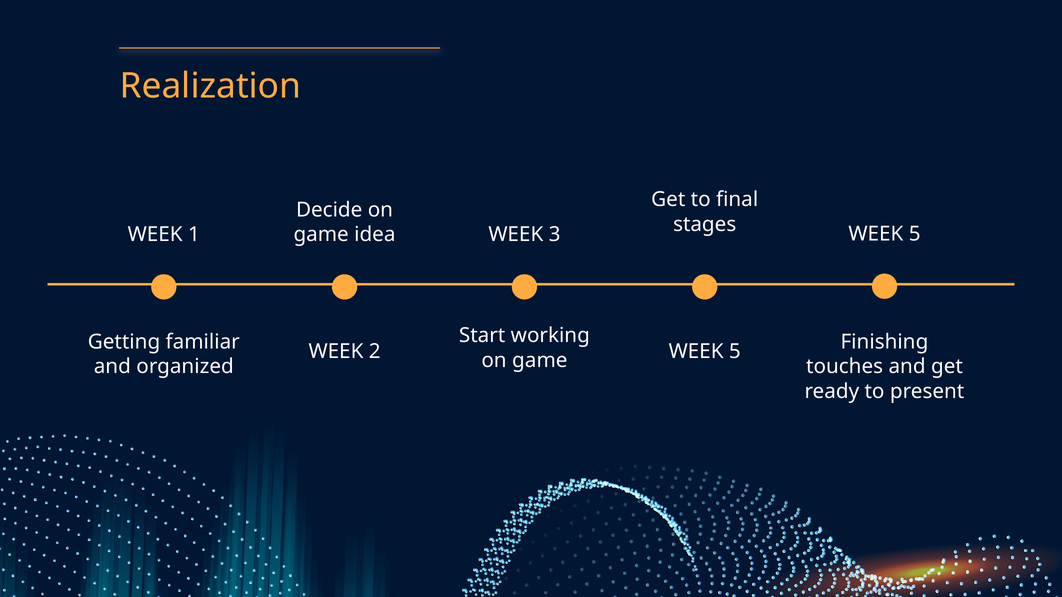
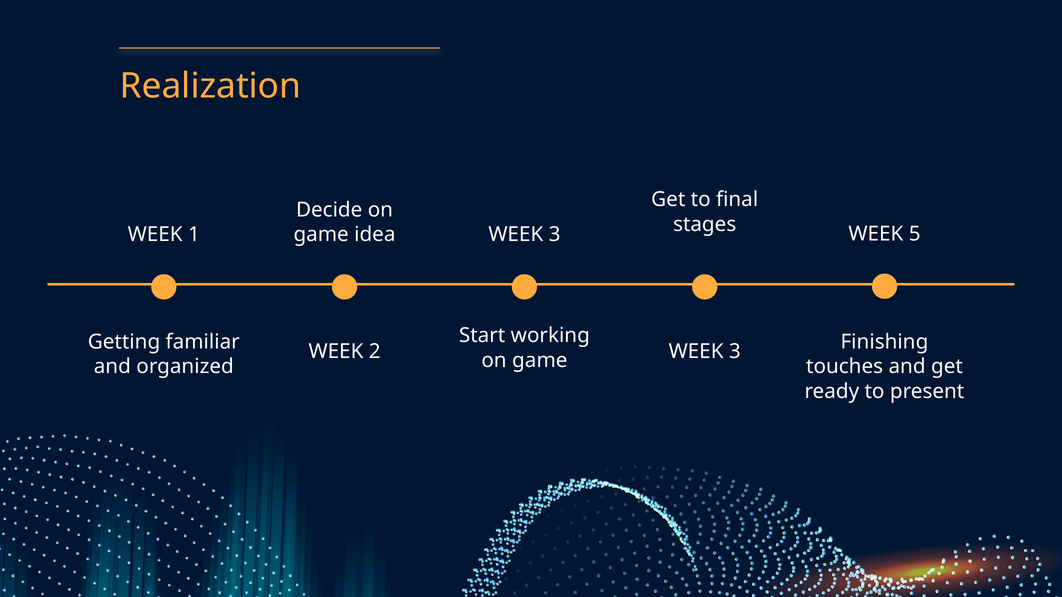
5: 5 -> 3 (735, 352)
